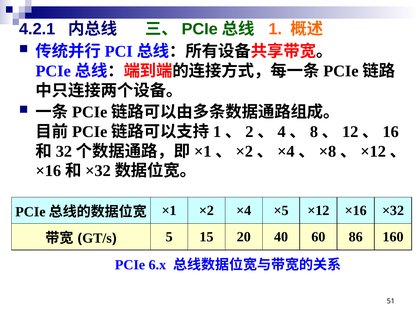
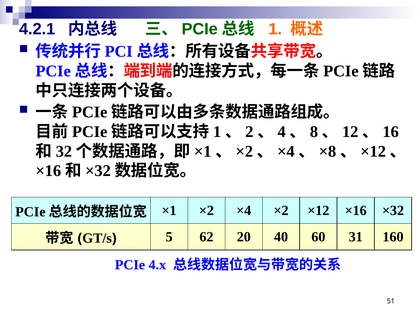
×4 ×5: ×5 -> ×2 (281, 210)
15: 15 -> 62 (206, 237)
86: 86 -> 31 (356, 237)
6.x: 6.x -> 4.x (157, 265)
